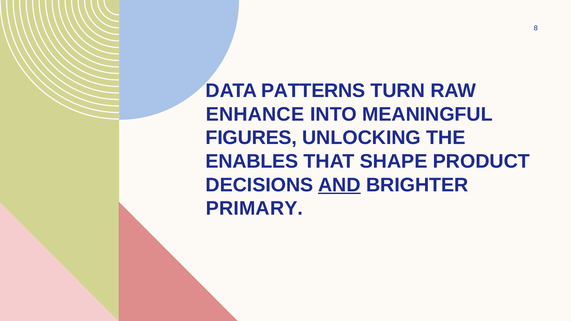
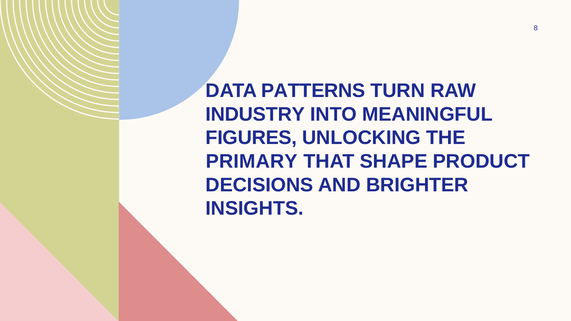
ENHANCE: ENHANCE -> INDUSTRY (255, 114)
ENABLES: ENABLES -> PRIMARY (252, 161)
AND underline: present -> none (339, 185)
PRIMARY: PRIMARY -> INSIGHTS (255, 209)
